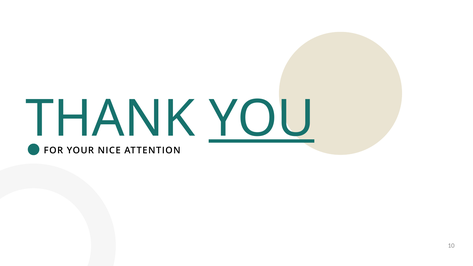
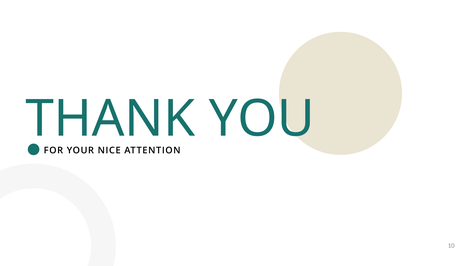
YOU underline: present -> none (262, 119)
